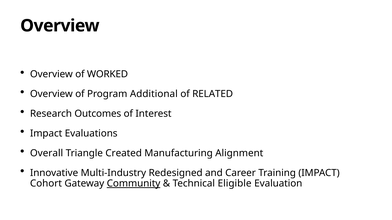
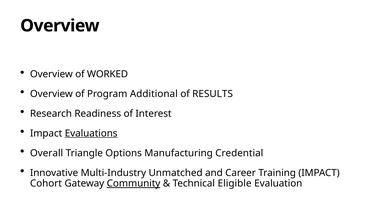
RELATED: RELATED -> RESULTS (213, 94)
Outcomes: Outcomes -> Readiness (98, 114)
Evaluations underline: none -> present (91, 134)
Created: Created -> Options (124, 153)
Alignment: Alignment -> Credential (239, 153)
Redesigned: Redesigned -> Unmatched (176, 173)
